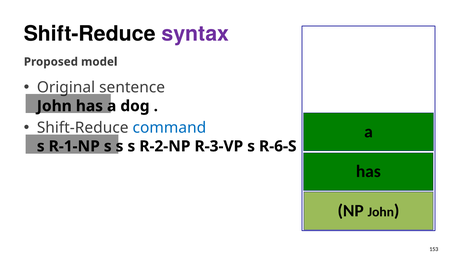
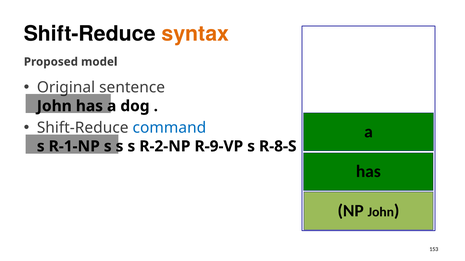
syntax colour: purple -> orange (195, 34)
R-3-VP: R-3-VP -> R-9-VP (219, 147)
R-6-S: R-6-S -> R-8-S (278, 147)
